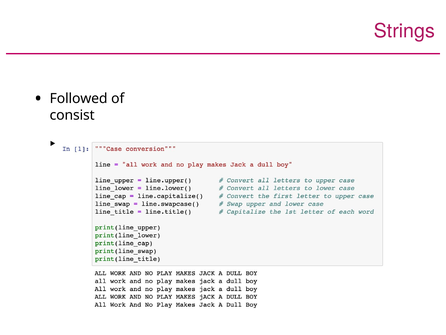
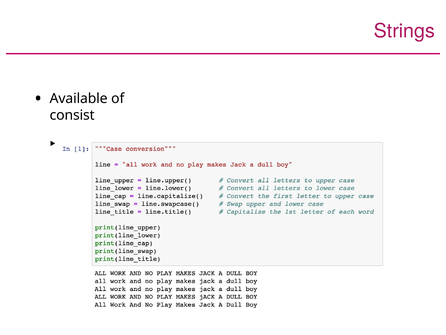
Followed: Followed -> Available (79, 98)
